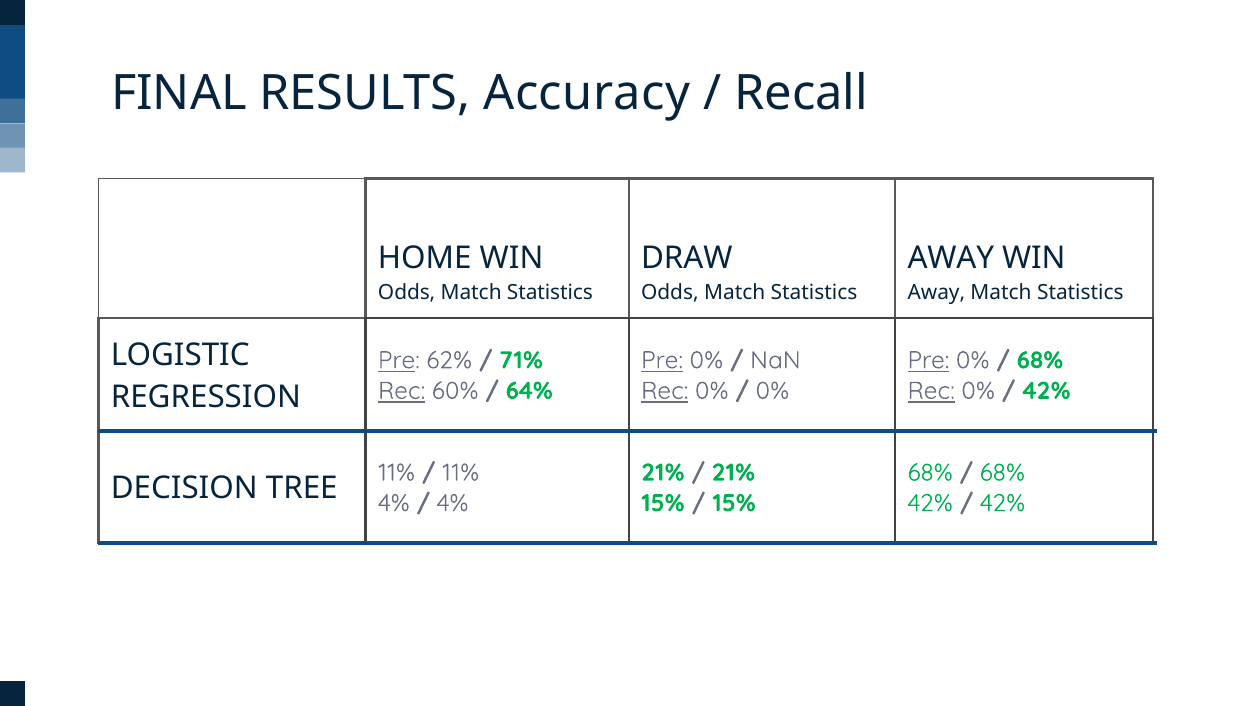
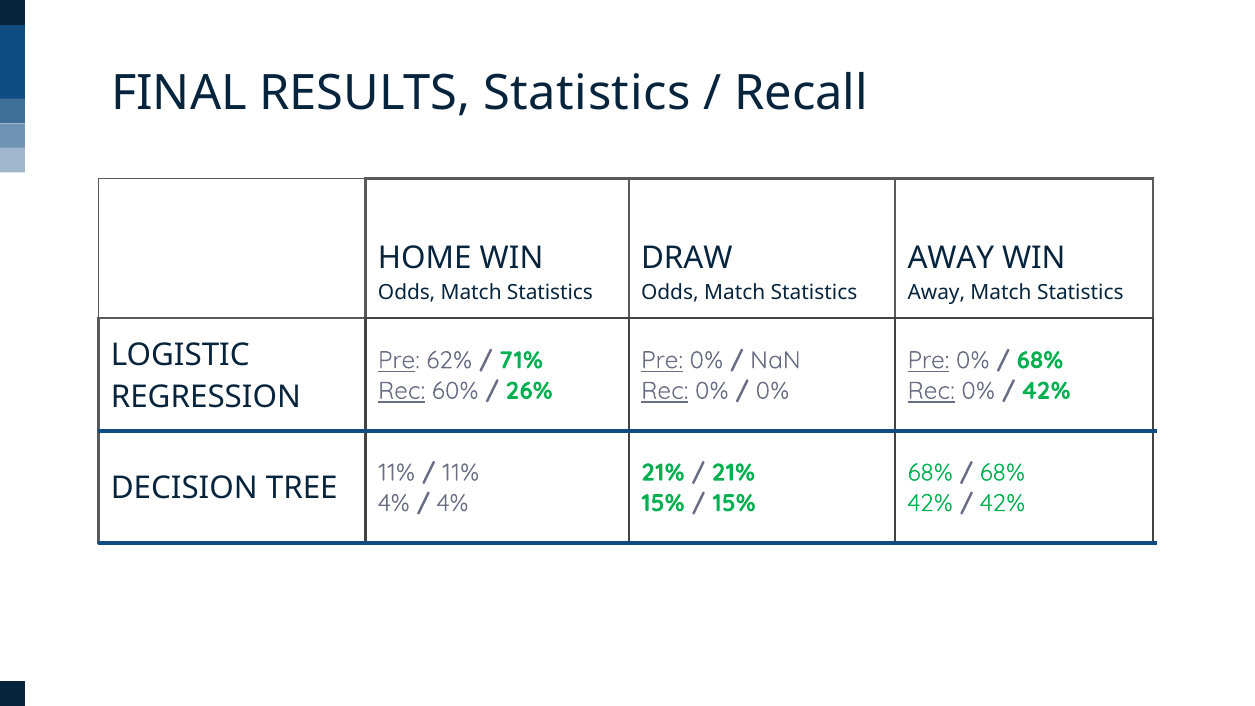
RESULTS Accuracy: Accuracy -> Statistics (587, 93)
64%: 64% -> 26% (529, 391)
